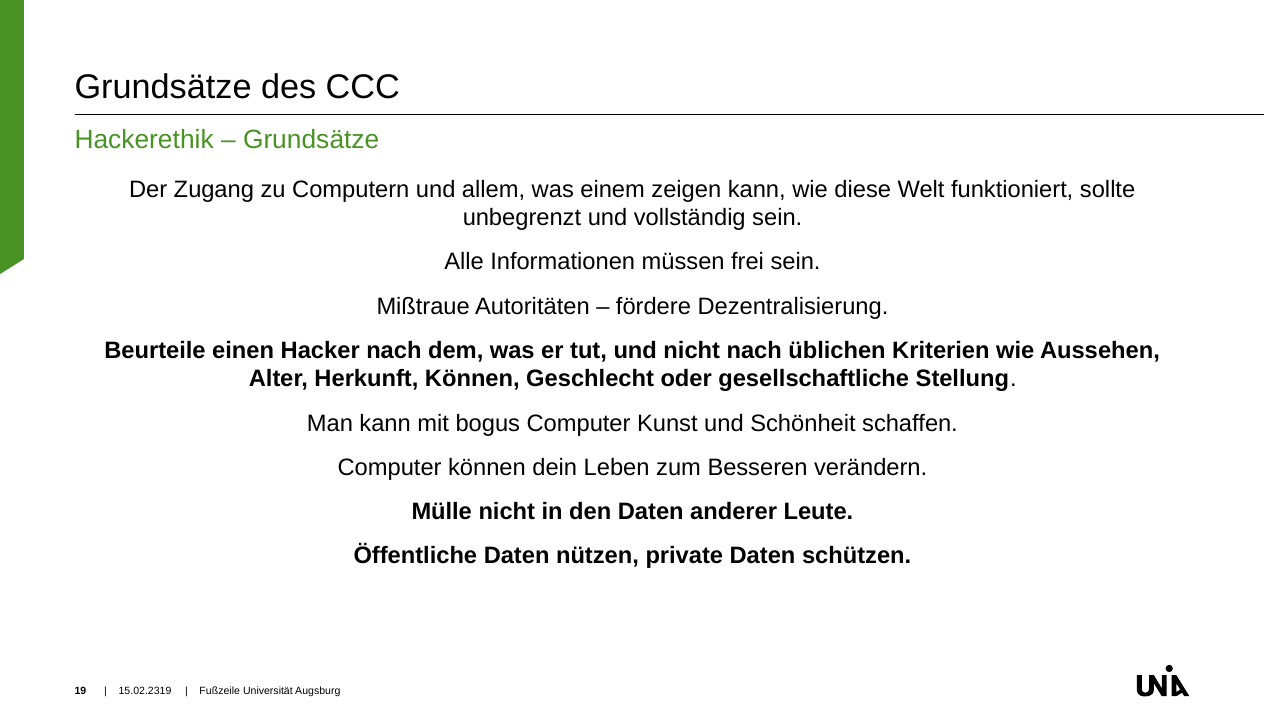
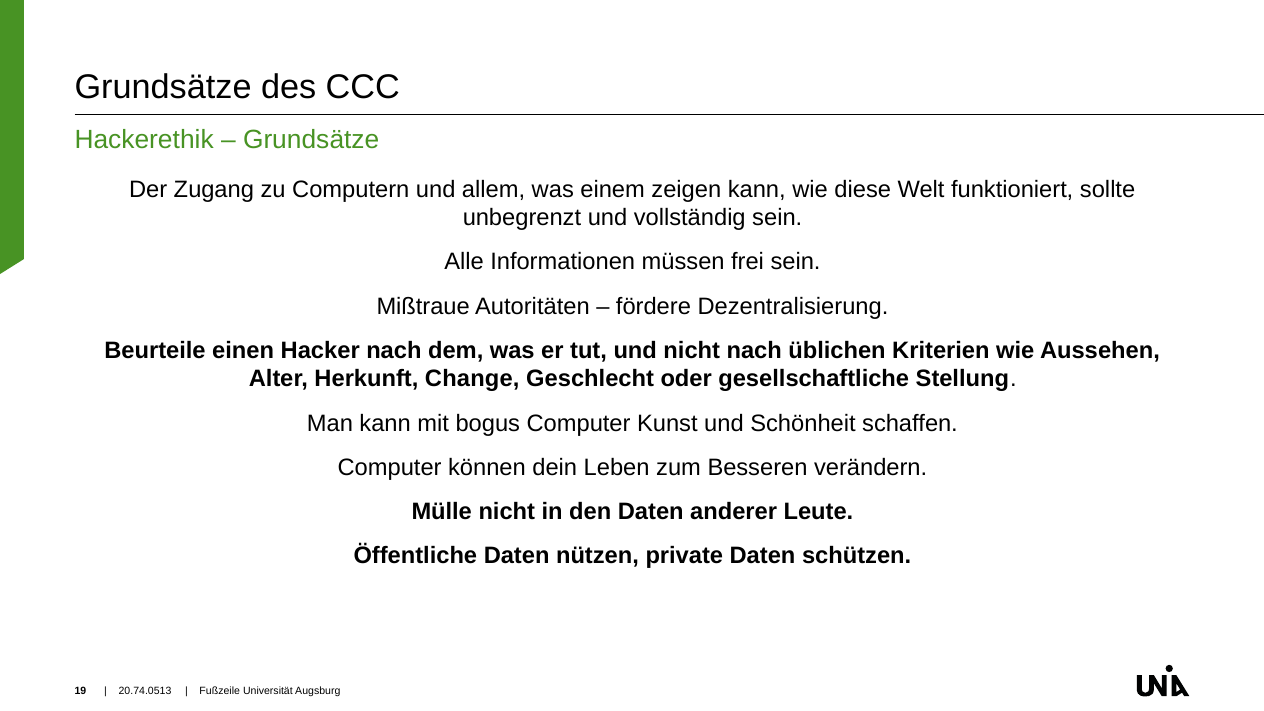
Herkunft Können: Können -> Change (472, 379)
15.02.2319: 15.02.2319 -> 20.74.0513 (145, 691)
